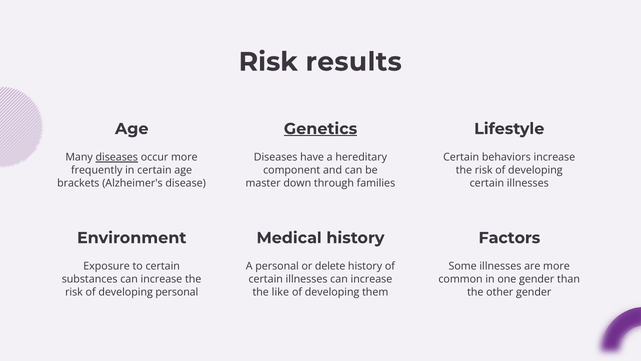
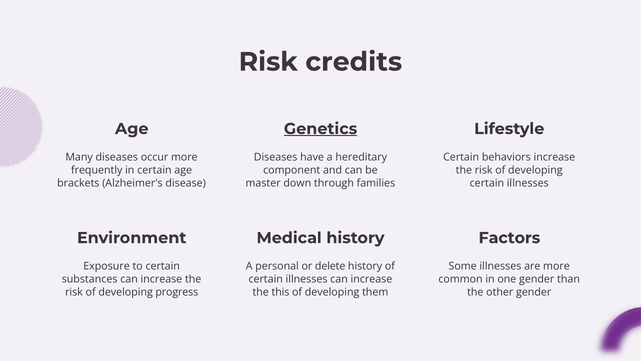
results: results -> credits (354, 62)
diseases underline: present -> none (117, 157)
developing personal: personal -> progress (177, 292)
like: like -> this (280, 292)
